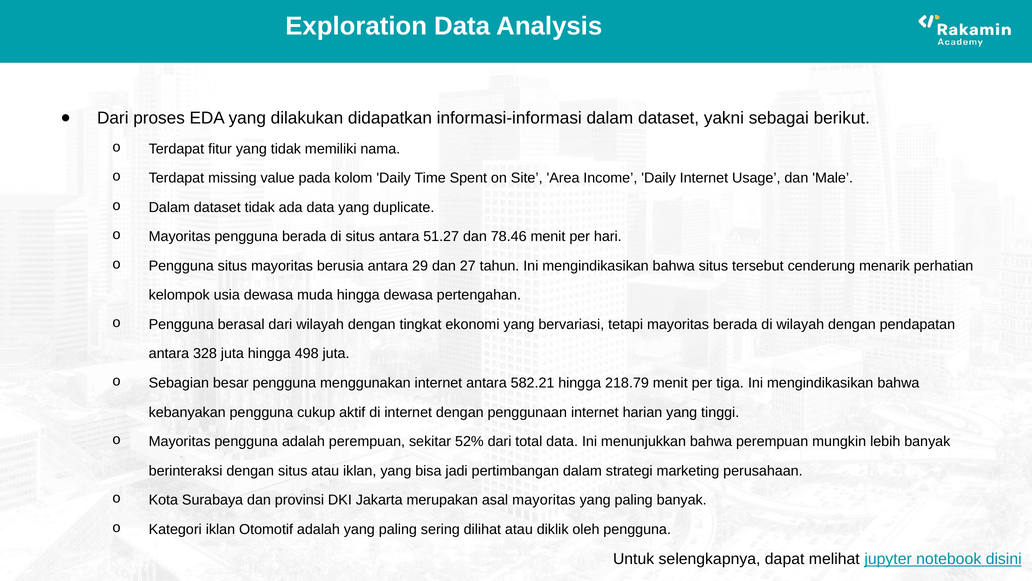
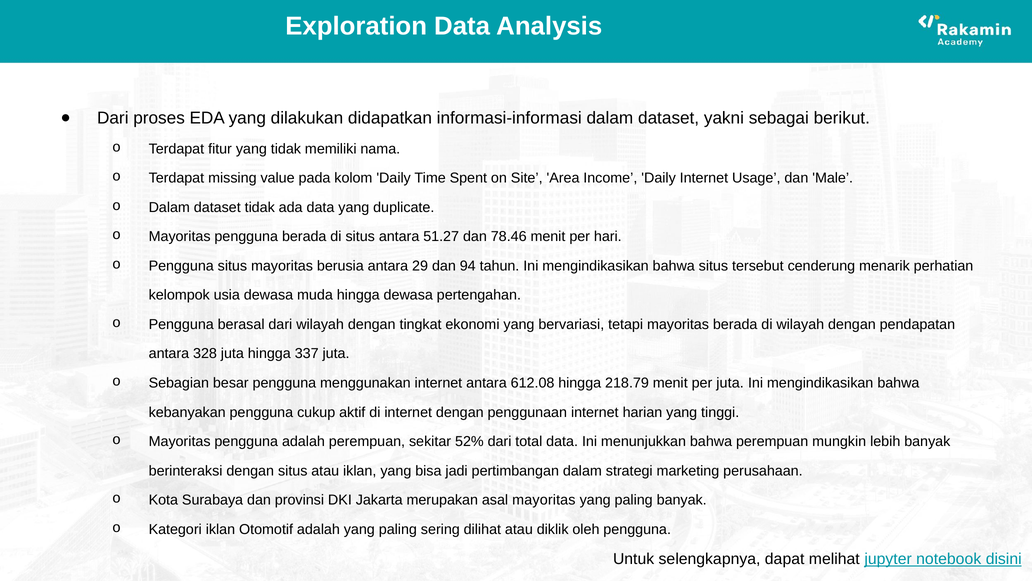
27: 27 -> 94 (468, 266)
498: 498 -> 337 (307, 353)
582.21: 582.21 -> 612.08 (533, 383)
per tiga: tiga -> juta (730, 383)
